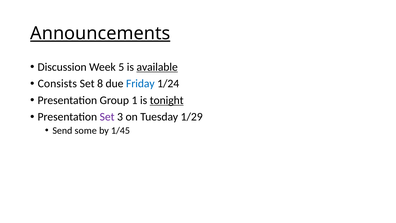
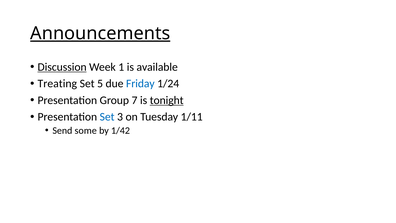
Discussion underline: none -> present (62, 67)
5: 5 -> 1 (121, 67)
available underline: present -> none (157, 67)
Consists: Consists -> Treating (57, 84)
8: 8 -> 5 (100, 84)
1: 1 -> 7 (135, 100)
Set colour: purple -> blue (107, 117)
1/29: 1/29 -> 1/11 (192, 117)
1/45: 1/45 -> 1/42 (120, 130)
